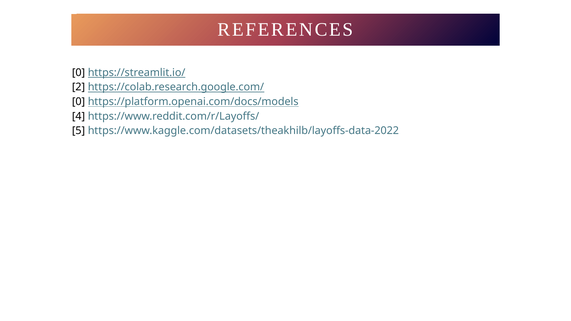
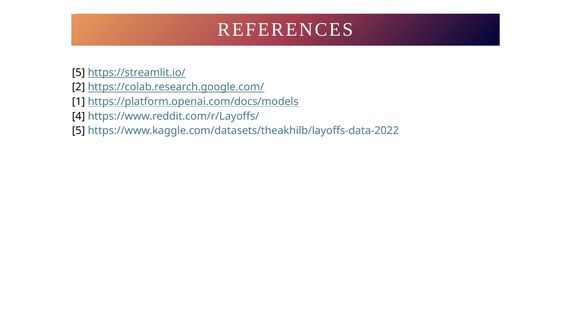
0: 0 -> 5 (79, 73)
0: 0 -> 1 (79, 102)
